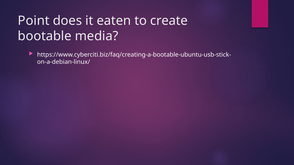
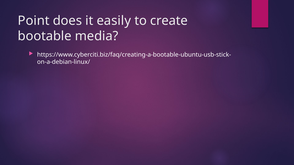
eaten: eaten -> easily (114, 21)
